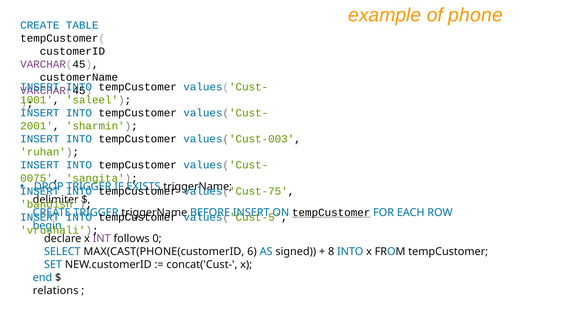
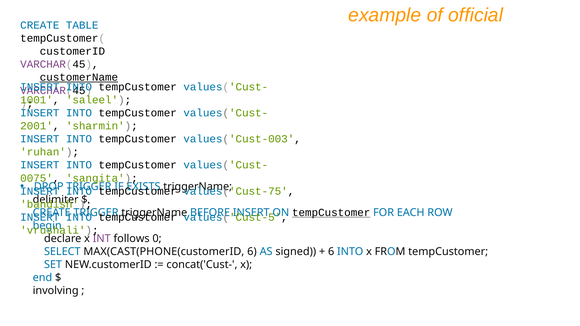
phone: phone -> official (476, 15)
customerName underline: none -> present (79, 77)
8: 8 -> 6 (331, 252)
relations: relations -> involving (56, 291)
